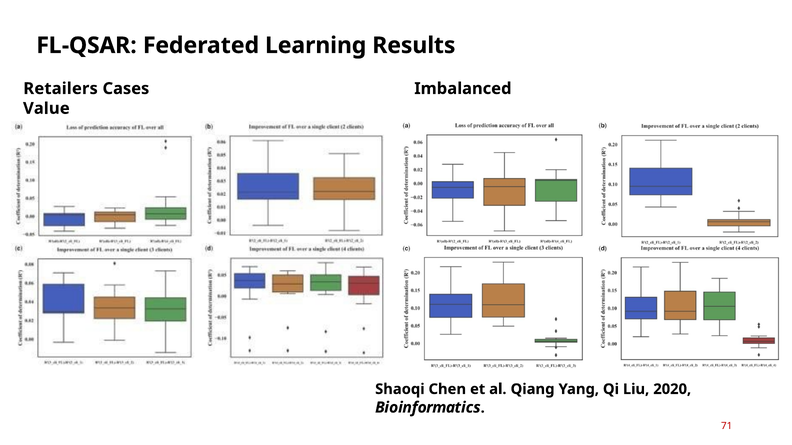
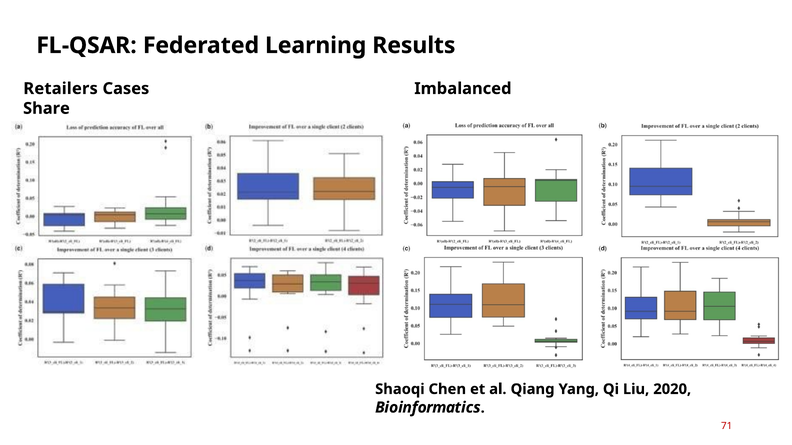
Value: Value -> Share (46, 108)
